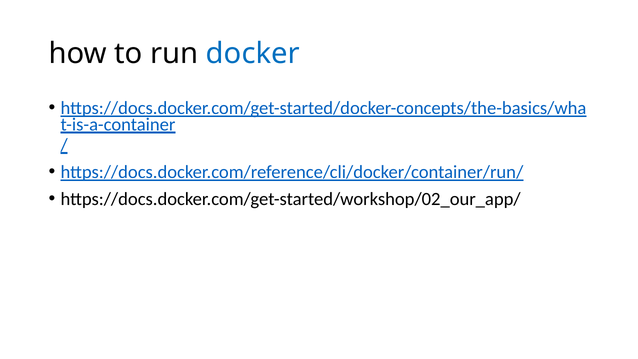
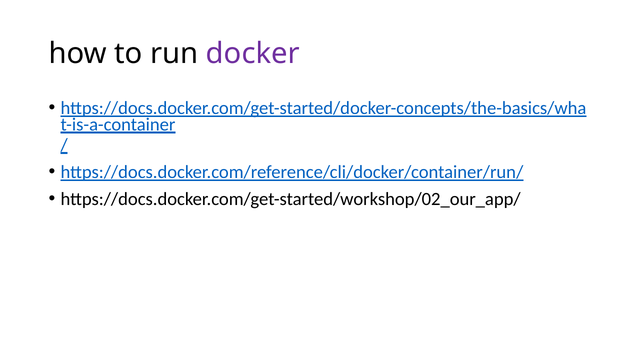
docker colour: blue -> purple (253, 54)
